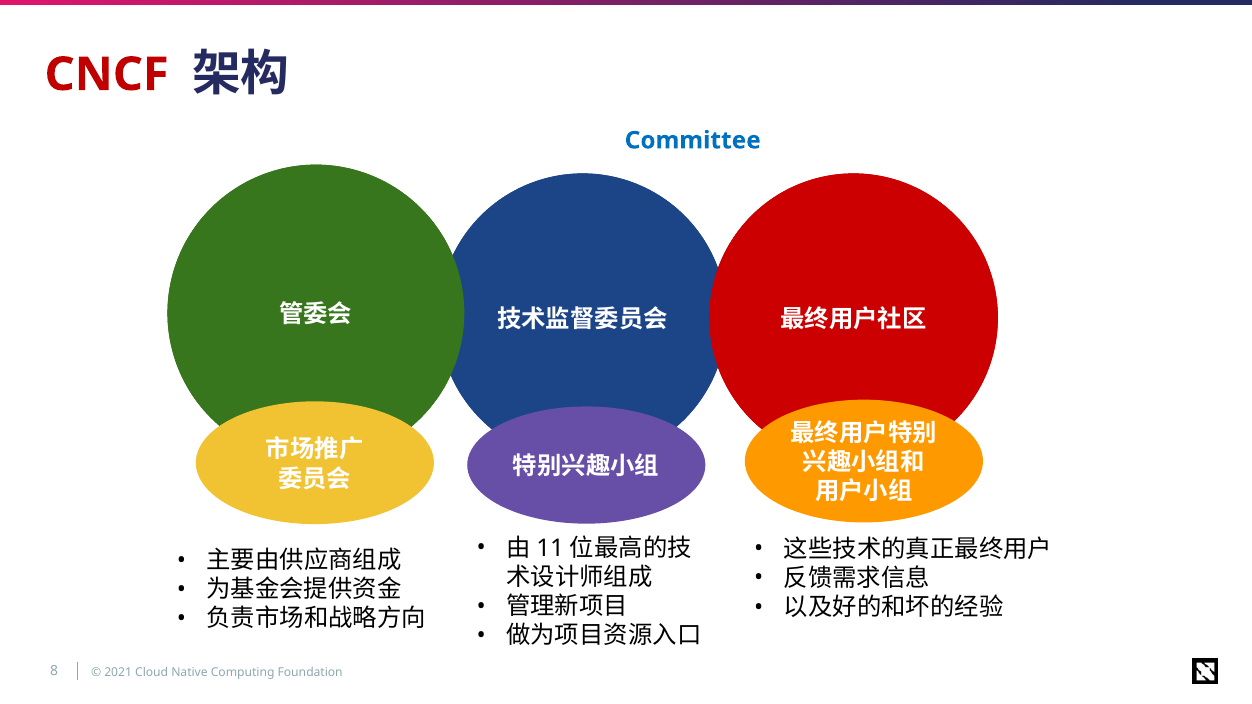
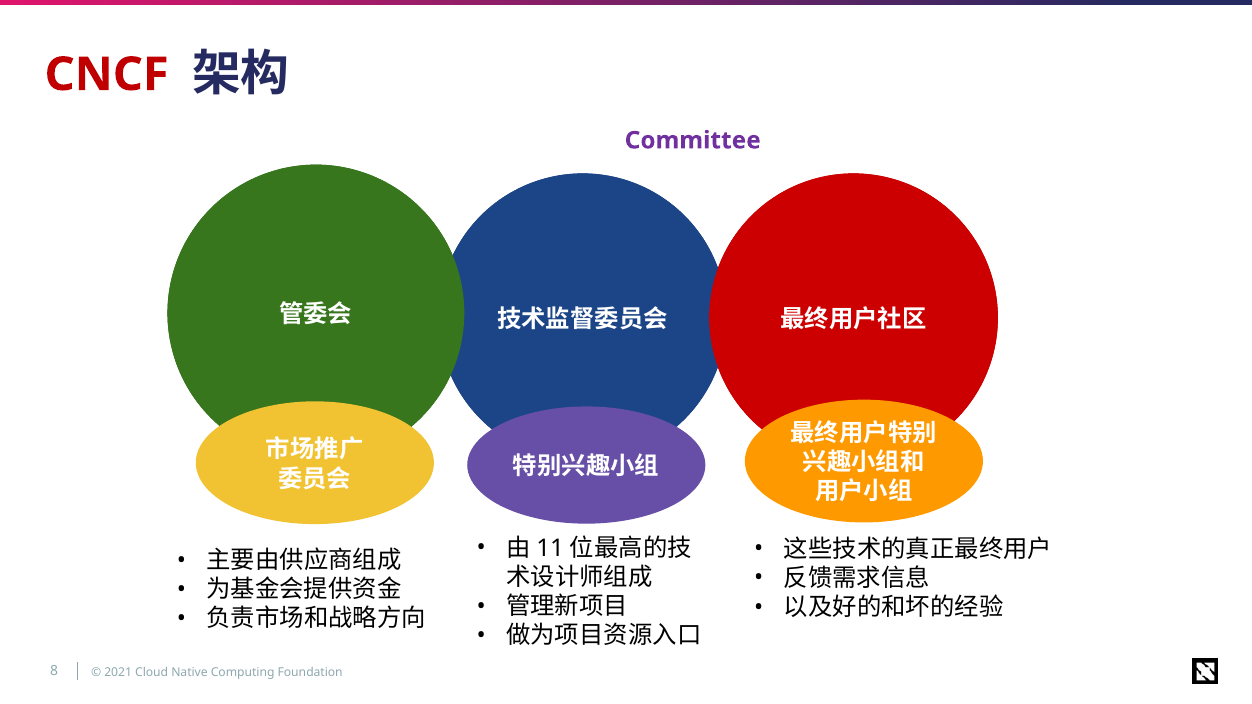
Committee colour: blue -> purple (693, 140)
